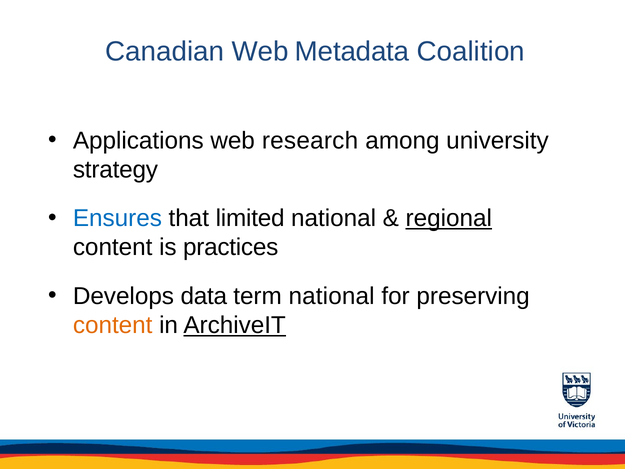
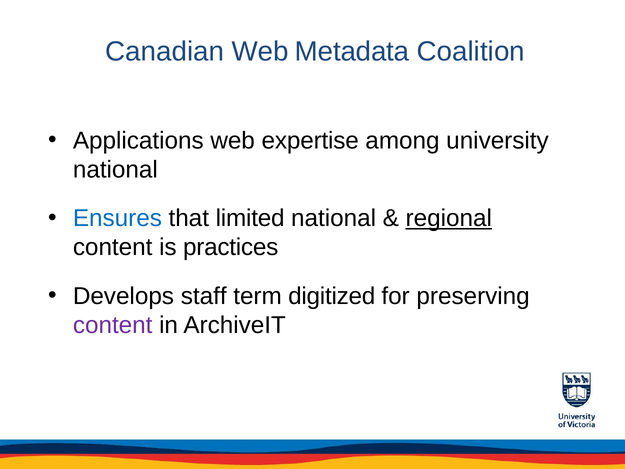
research: research -> expertise (310, 141)
strategy: strategy -> national (115, 170)
data: data -> staff (204, 296)
term national: national -> digitized (332, 296)
content colour: orange -> purple (113, 325)
ArchiveIT underline: present -> none (235, 325)
